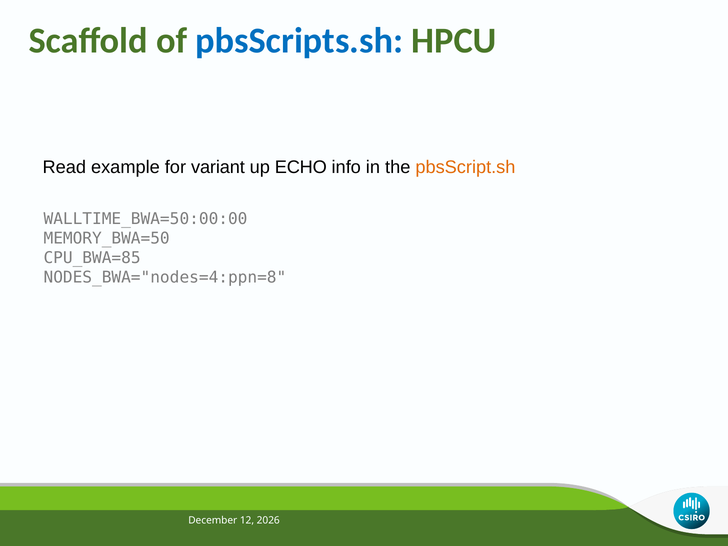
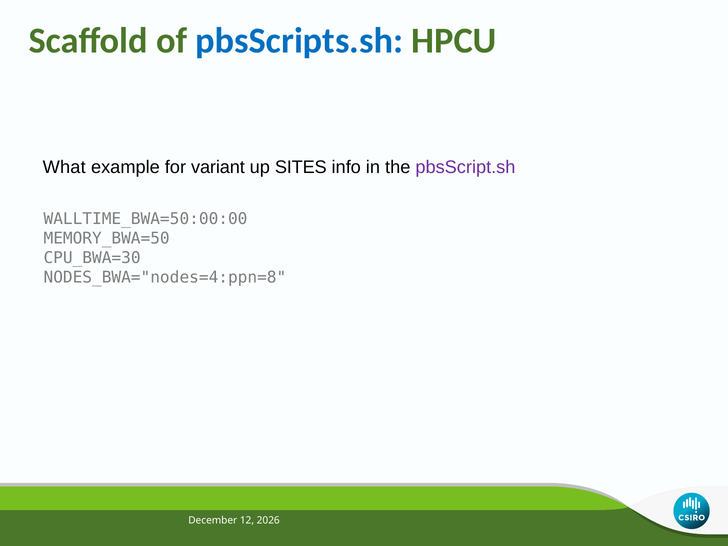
Read: Read -> What (64, 167)
ECHO: ECHO -> SITES (301, 167)
pbsScript.sh colour: orange -> purple (465, 167)
CPU_BWA=85: CPU_BWA=85 -> CPU_BWA=30 (92, 258)
